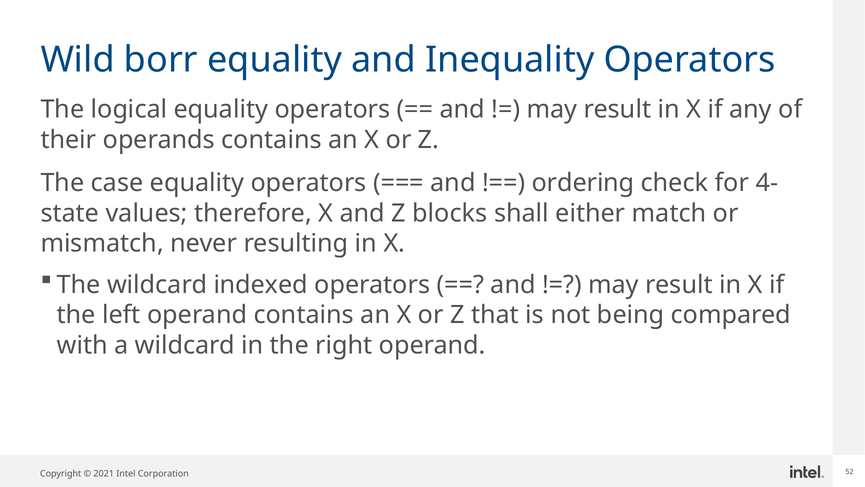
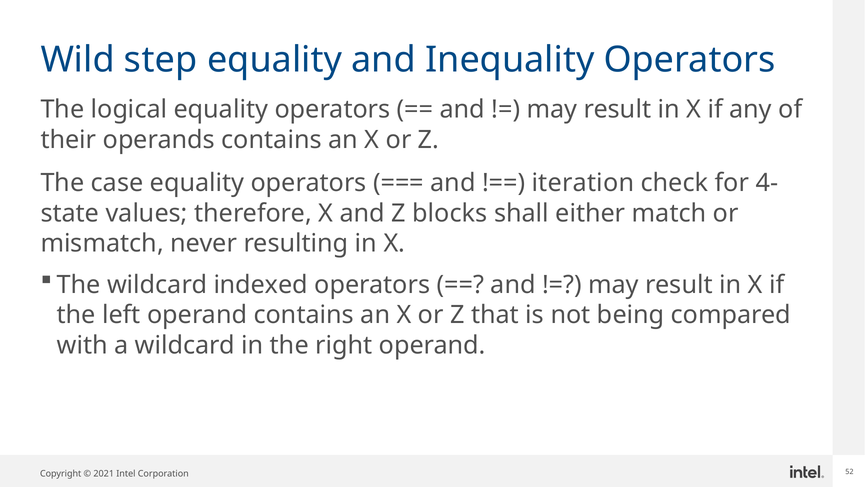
borr: borr -> step (161, 60)
ordering: ordering -> iteration (583, 183)
